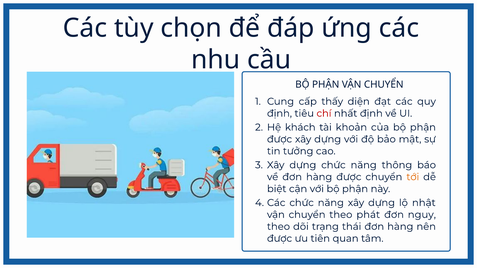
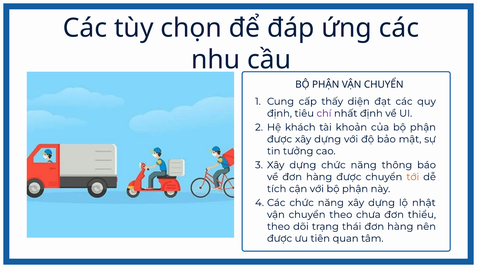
chí colour: red -> purple (324, 114)
biệt: biệt -> tích (277, 189)
phát: phát -> chưa (368, 215)
nguy: nguy -> thiểu (422, 215)
